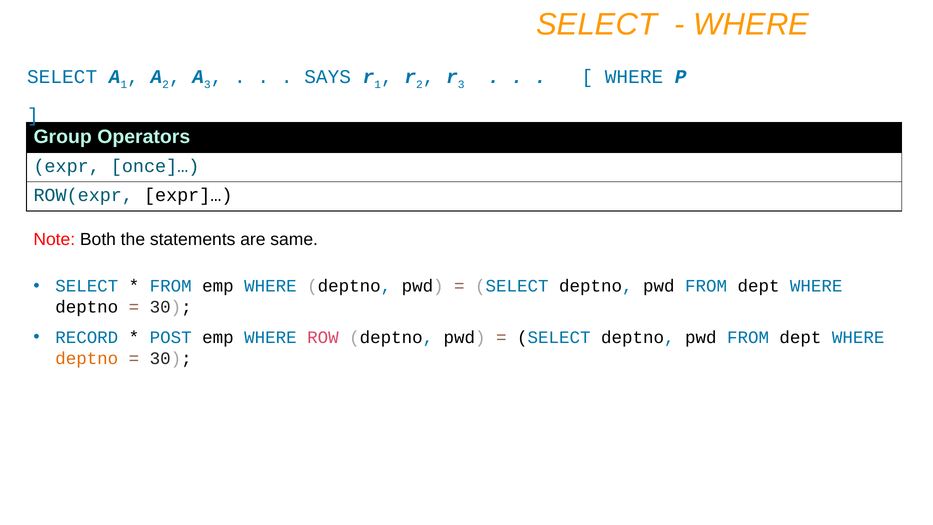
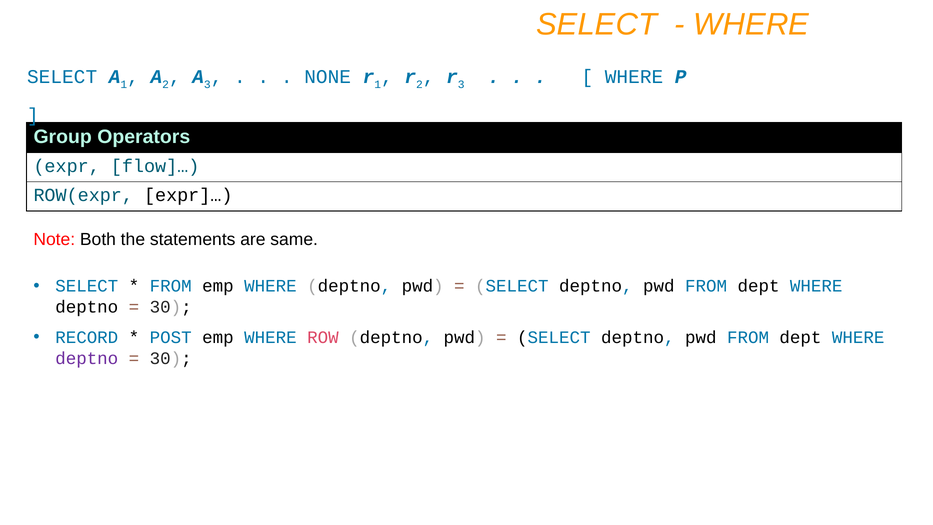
SAYS: SAYS -> NONE (328, 77)
once]…: once]… -> flow]… (155, 166)
deptno colour: orange -> purple (87, 358)
